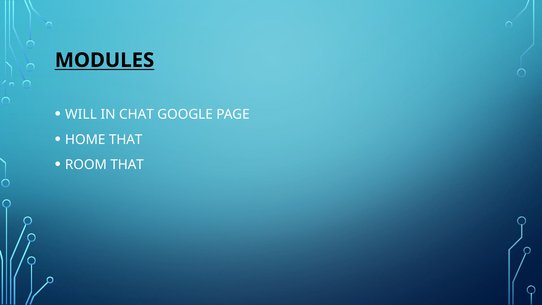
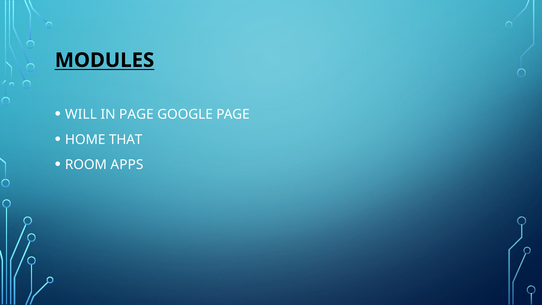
IN CHAT: CHAT -> PAGE (136, 114)
ROOM THAT: THAT -> APPS (127, 165)
